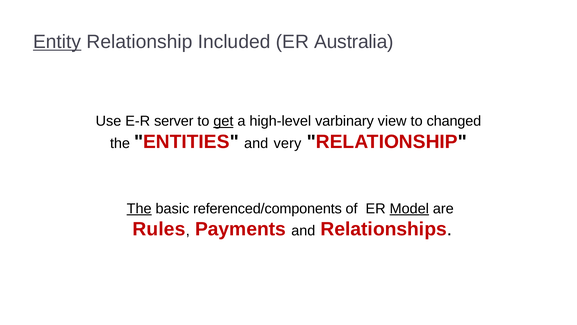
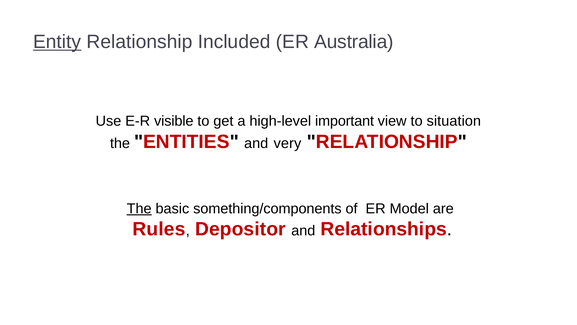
server: server -> visible (174, 121)
get underline: present -> none (223, 121)
varbinary: varbinary -> important (345, 121)
changed: changed -> situation (454, 121)
referenced/components: referenced/components -> something/components (267, 208)
Model underline: present -> none (409, 208)
Payments: Payments -> Depositor (240, 229)
